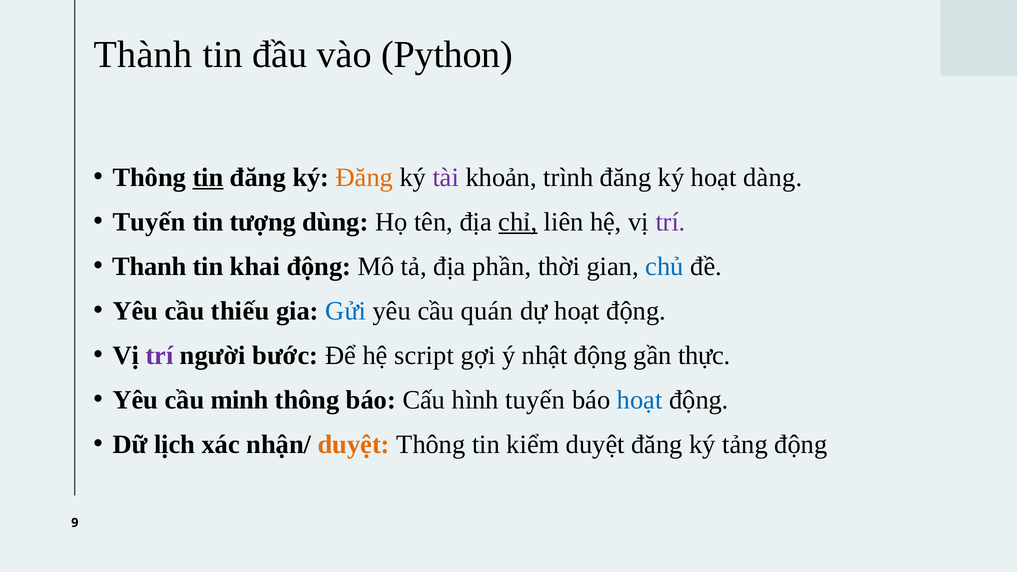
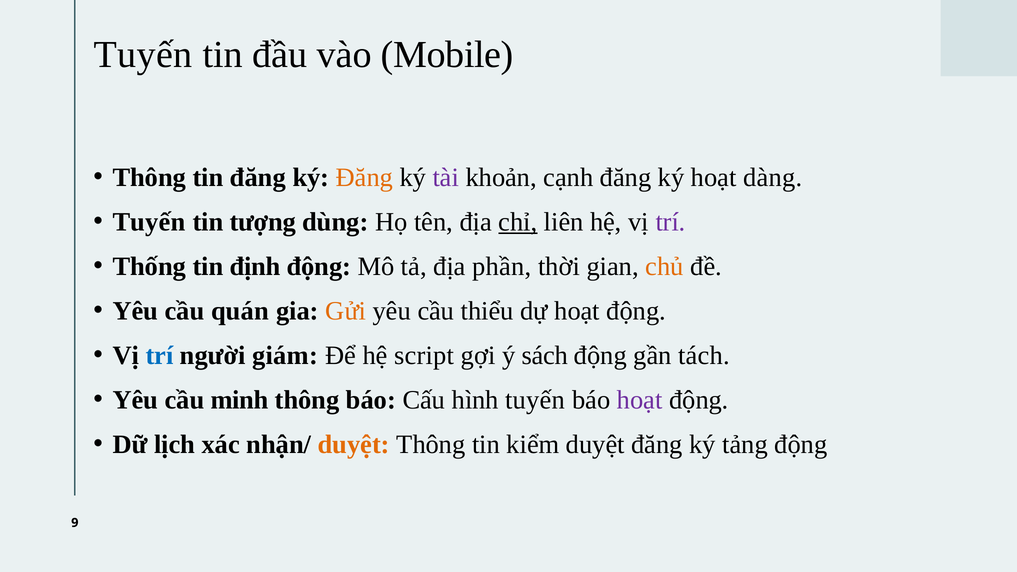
Thành: Thành -> Tuyến (143, 55)
Python: Python -> Mobile (447, 55)
tin underline: present -> none (208, 178)
trình: trình -> cạnh (568, 178)
Thanh: Thanh -> Thống (149, 266)
khai: khai -> định (255, 266)
chủ colour: blue -> orange (664, 266)
thiếu: thiếu -> quán (240, 311)
Gửi colour: blue -> orange (346, 311)
quán: quán -> thiểu (487, 311)
trí colour: purple -> blue (159, 355)
bước: bước -> giám (285, 355)
nhật: nhật -> sách (545, 355)
thực: thực -> tách (704, 355)
hoạt colour: blue -> purple (640, 400)
